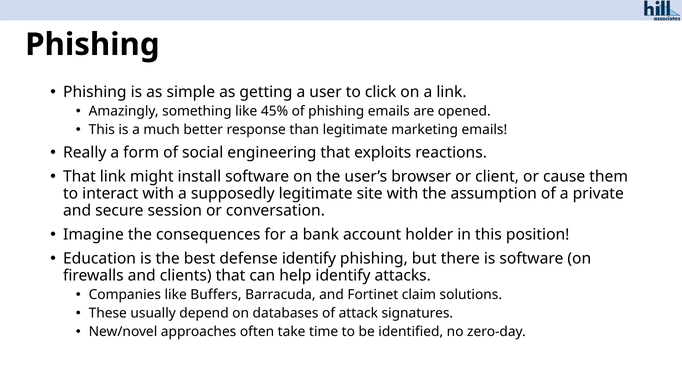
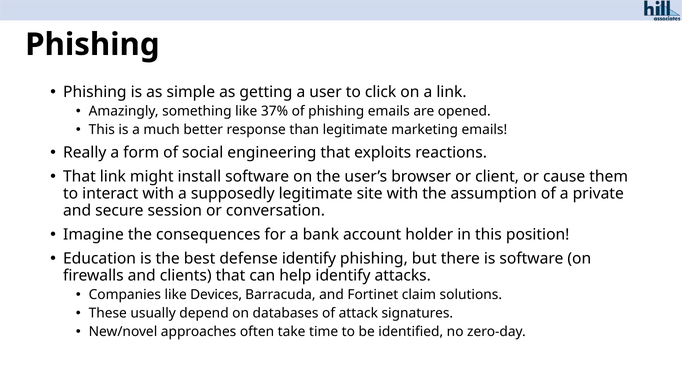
45%: 45% -> 37% (274, 111)
Buffers: Buffers -> Devices (216, 295)
